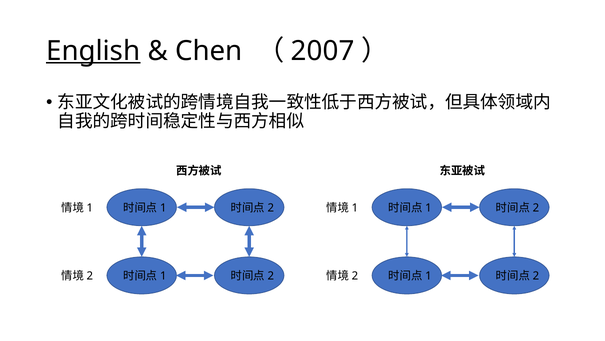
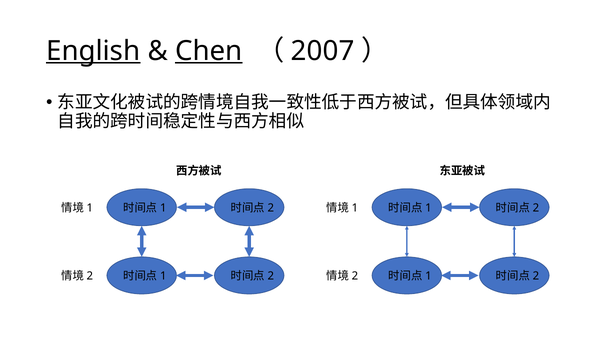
Chen underline: none -> present (209, 51)
